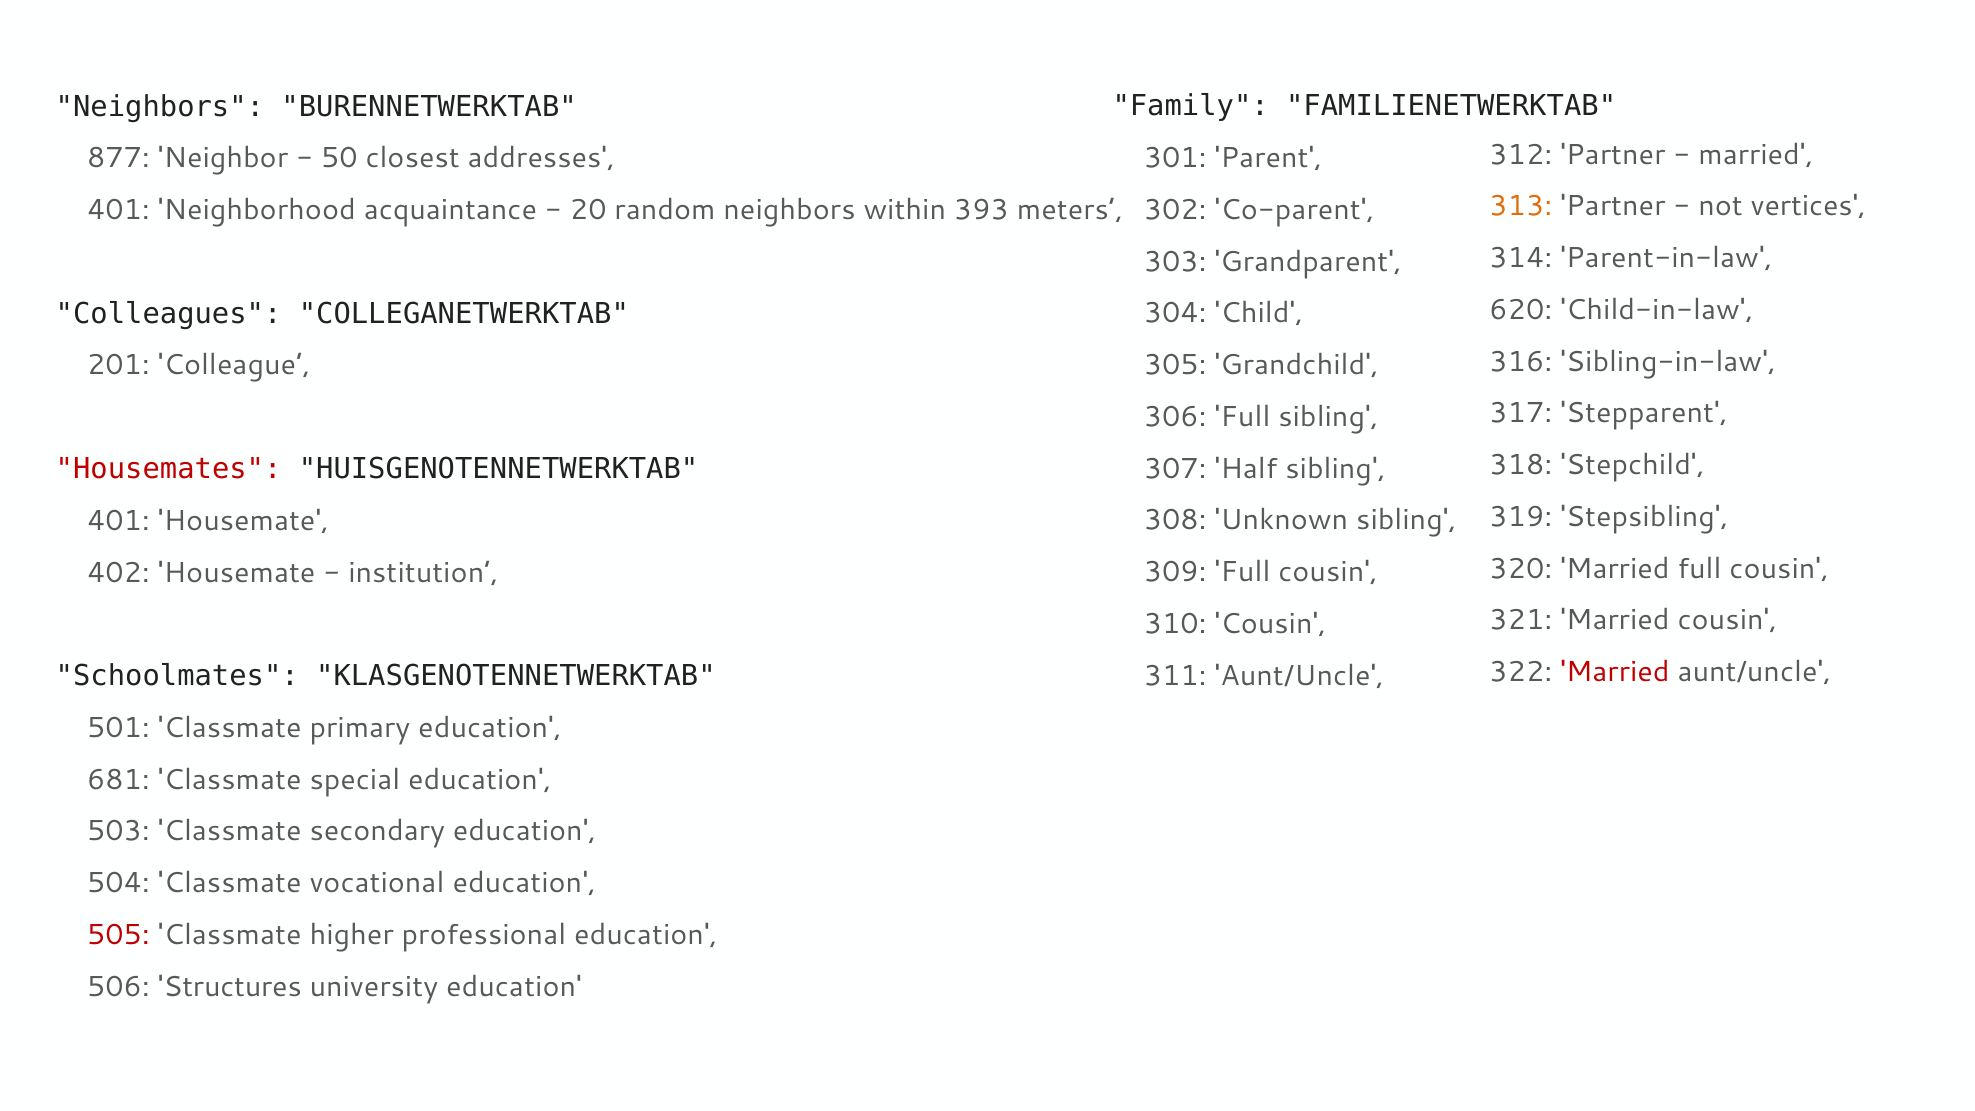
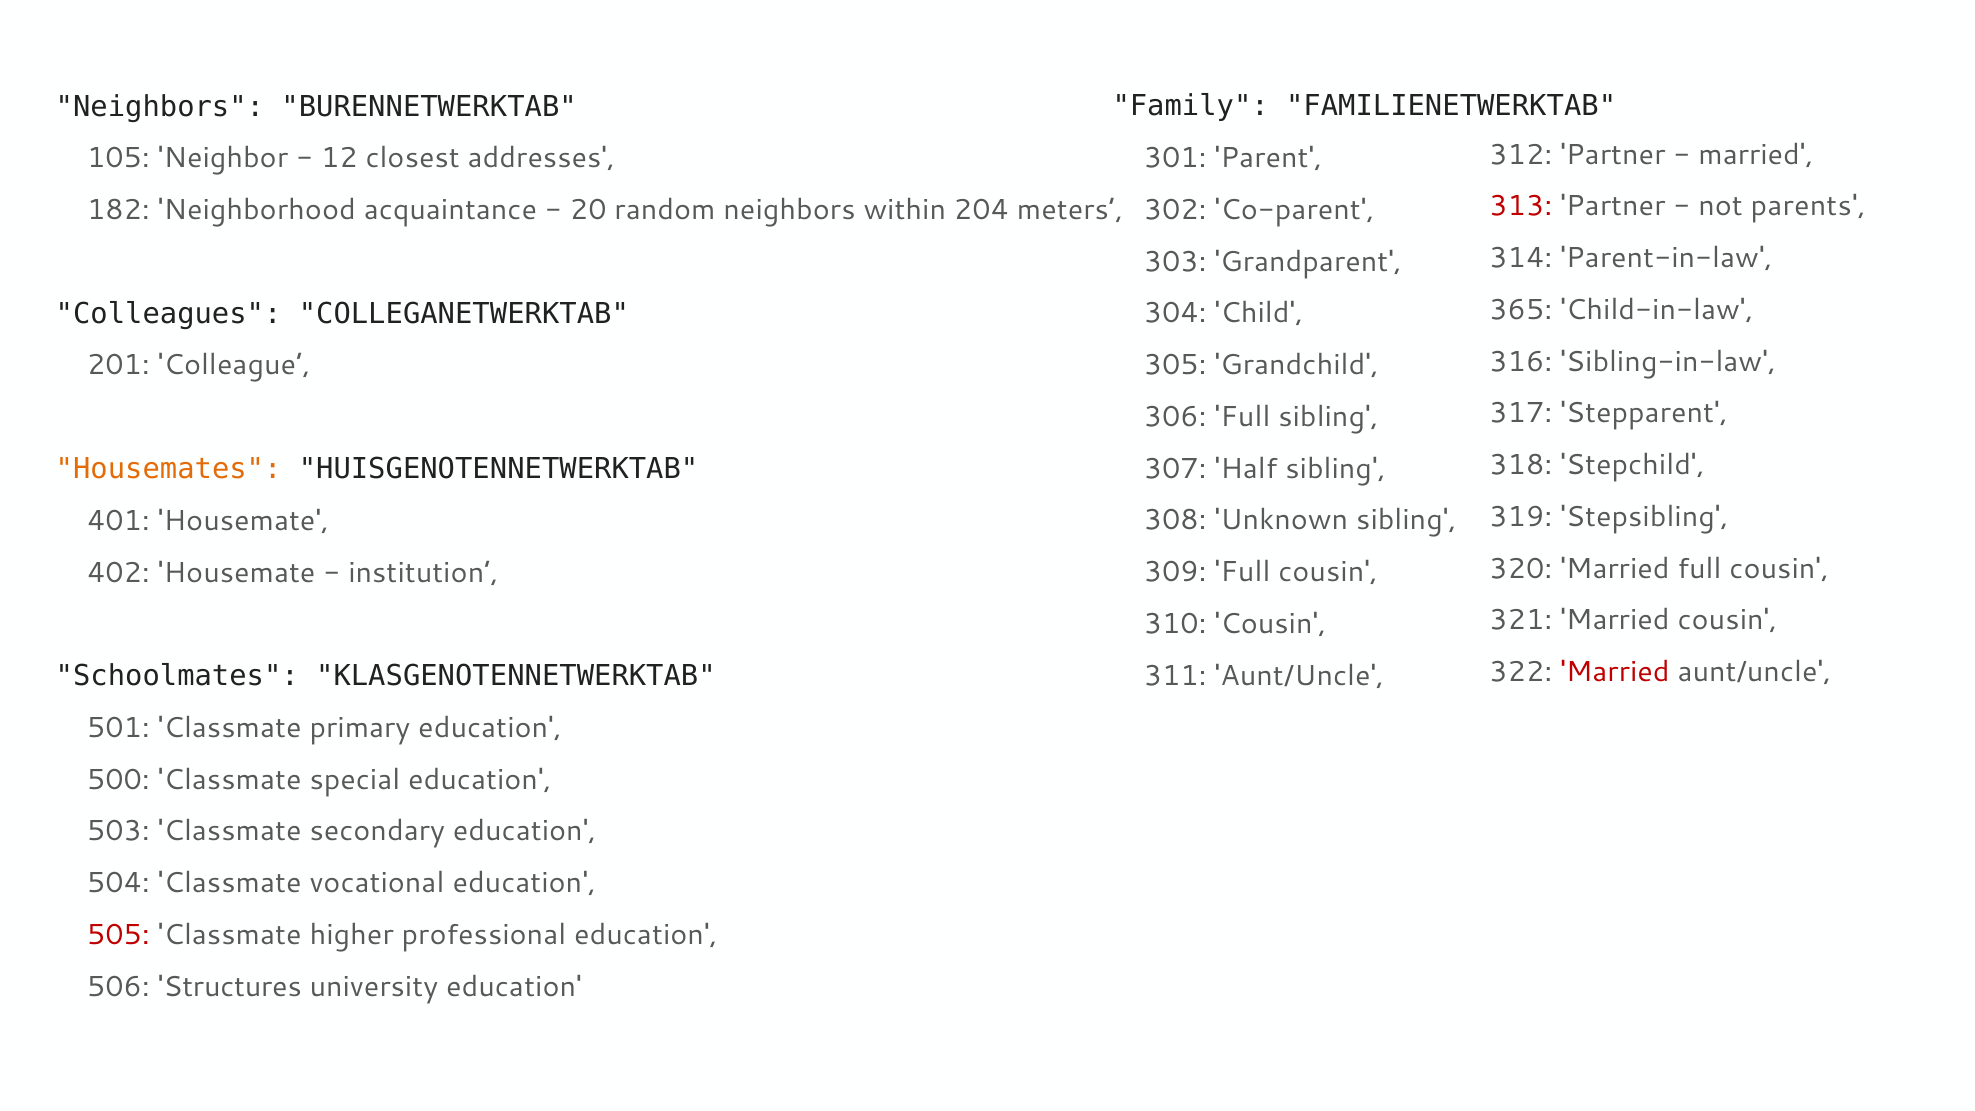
877: 877 -> 105 (119, 158)
50: 50 -> 12 (339, 158)
313 colour: orange -> red (1521, 206)
vertices: vertices -> parents (1808, 206)
401: 401 -> 182 (119, 210)
393: 393 -> 204 (981, 210)
620: 620 -> 365 (1521, 310)
Housemates colour: red -> orange (169, 469)
681: 681 -> 500 (119, 780)
